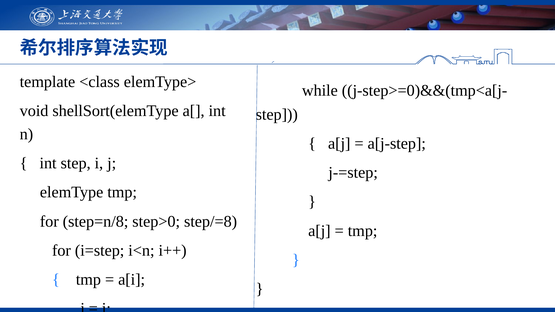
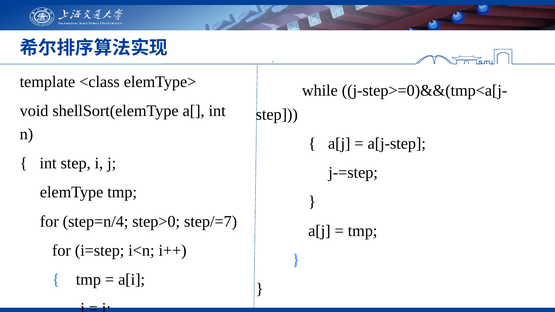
step=n/8: step=n/8 -> step=n/4 (96, 222)
step/=8: step/=8 -> step/=7 (211, 222)
